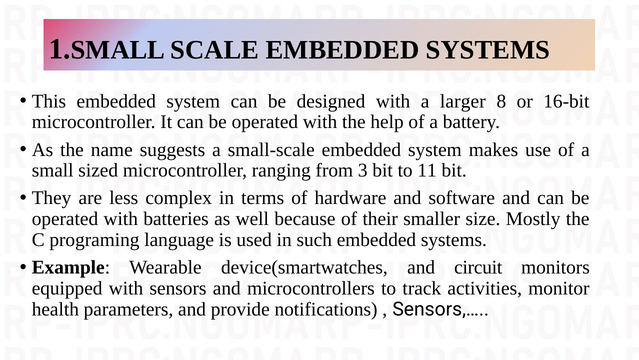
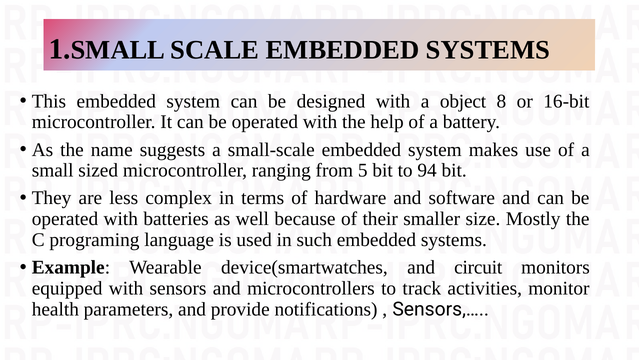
larger: larger -> object (463, 101)
3: 3 -> 5 (363, 170)
11: 11 -> 94 (427, 170)
